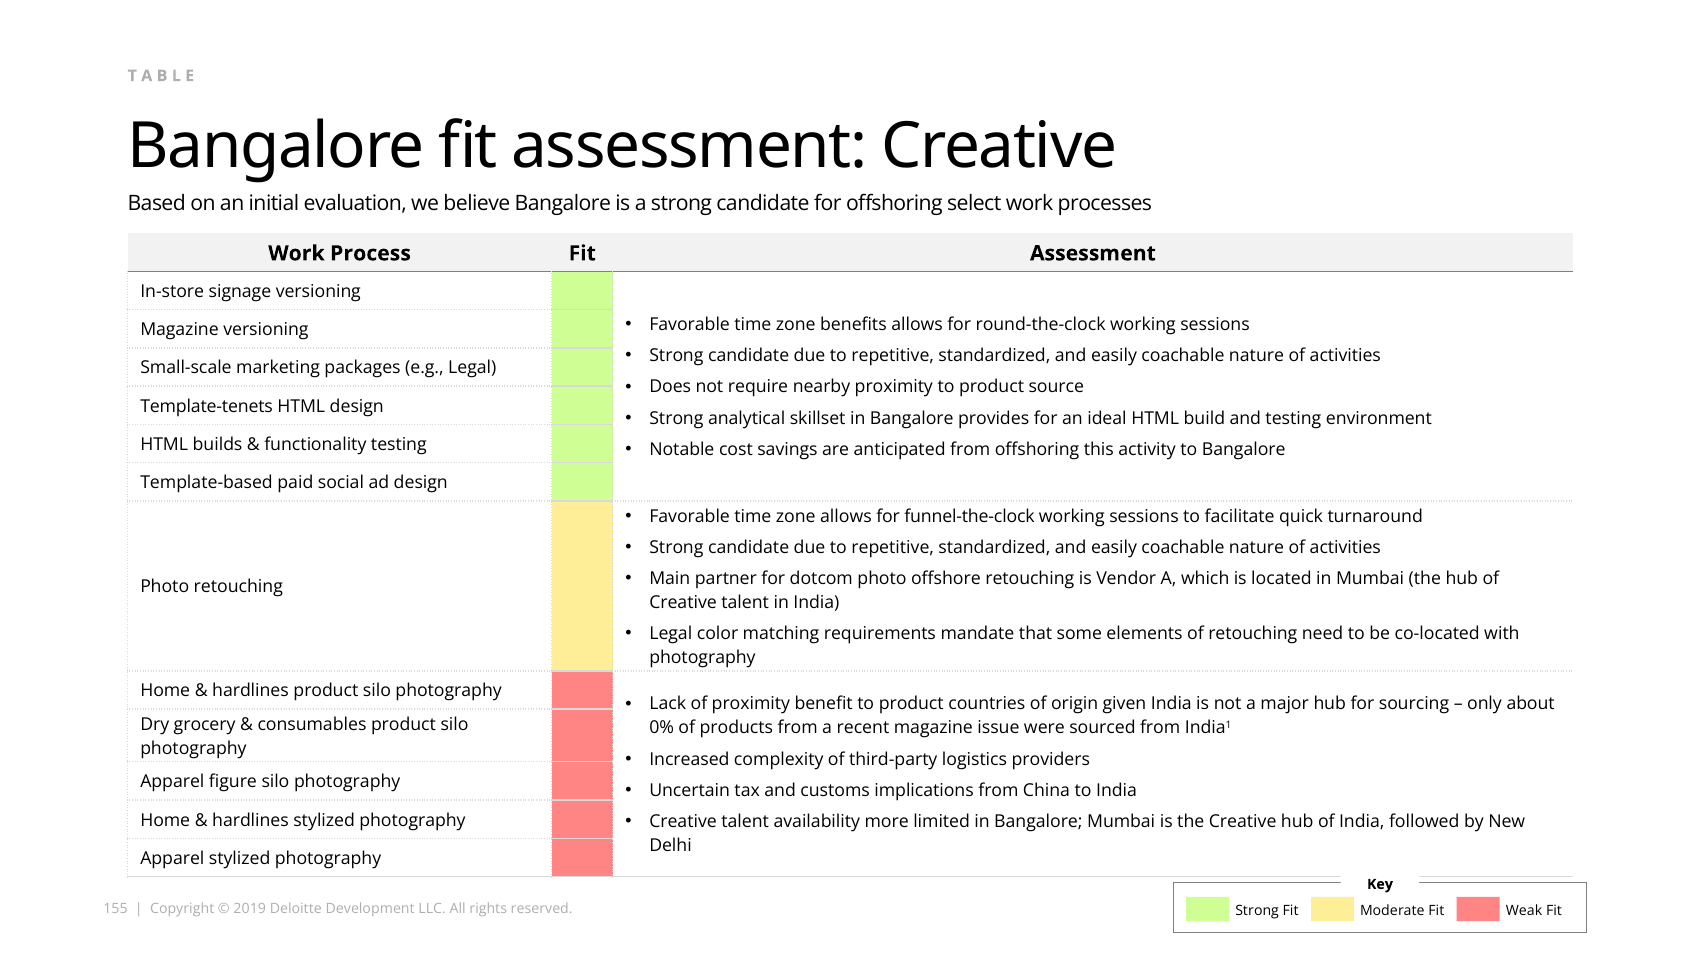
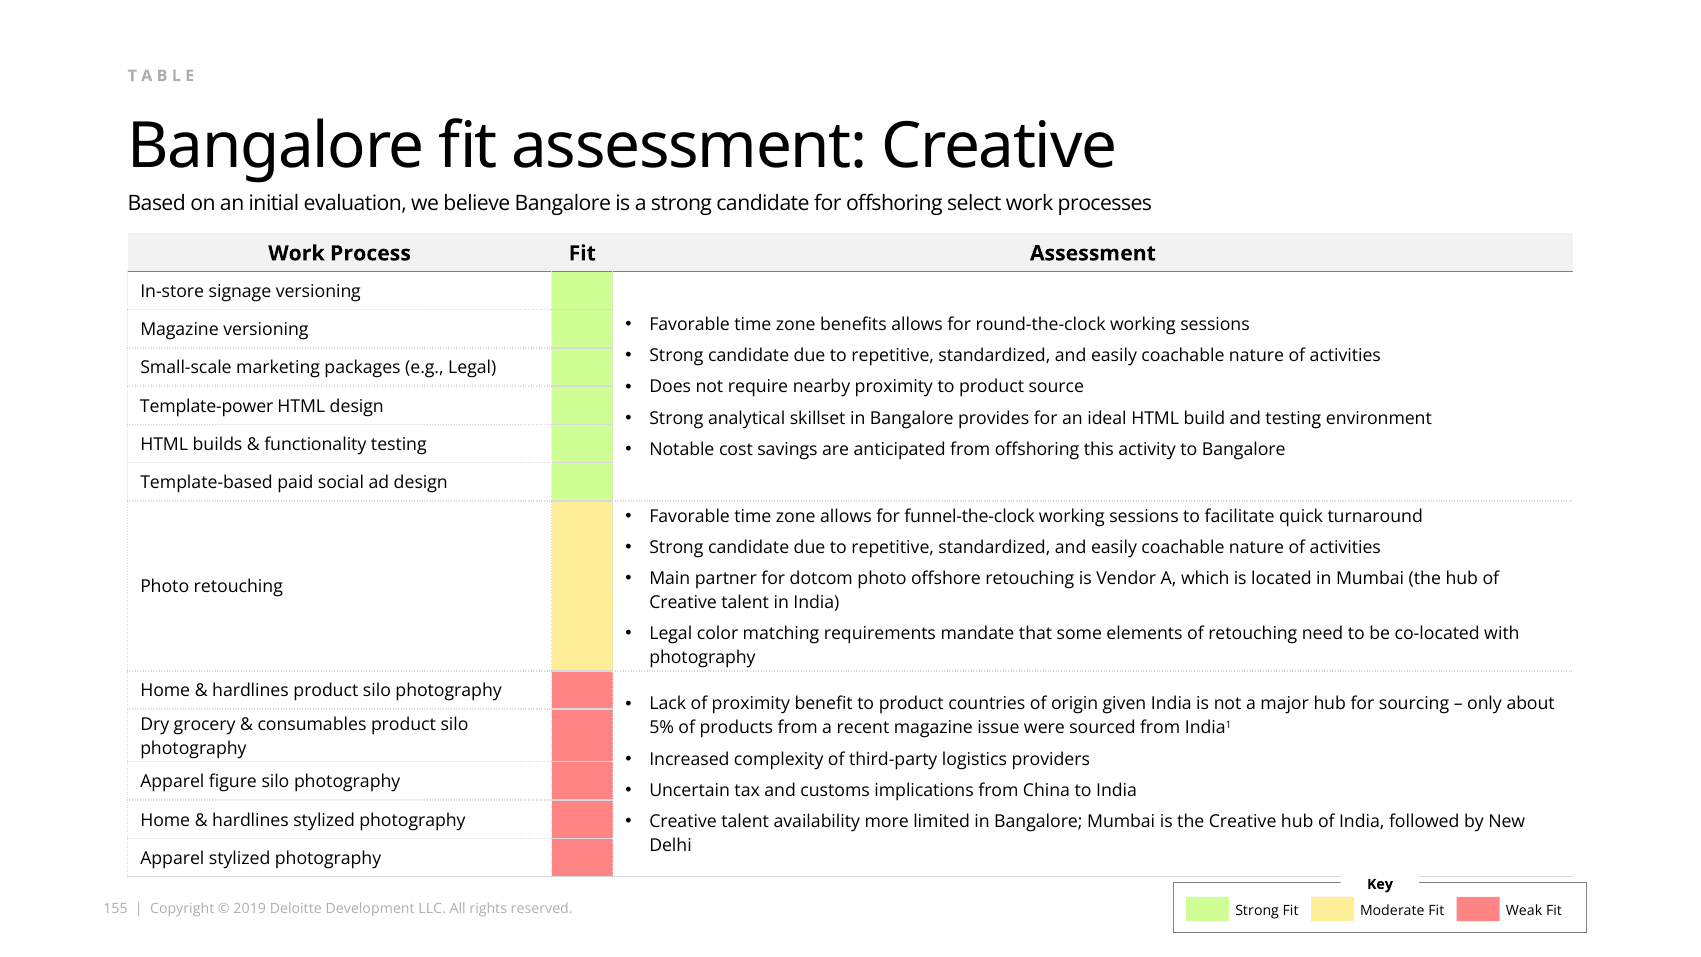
Template-tenets: Template-tenets -> Template-power (207, 406)
0%: 0% -> 5% (662, 728)
